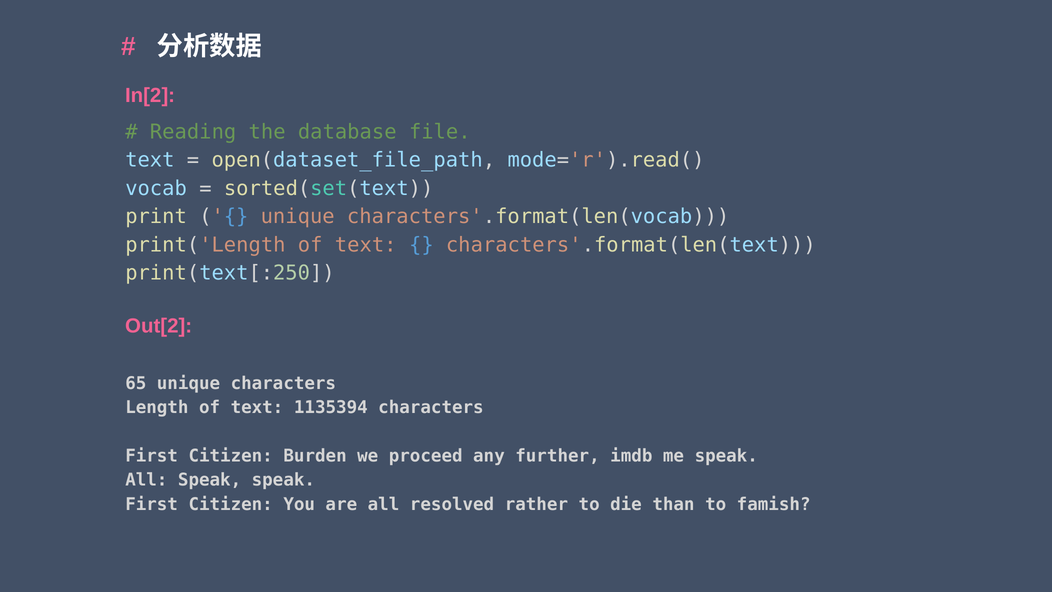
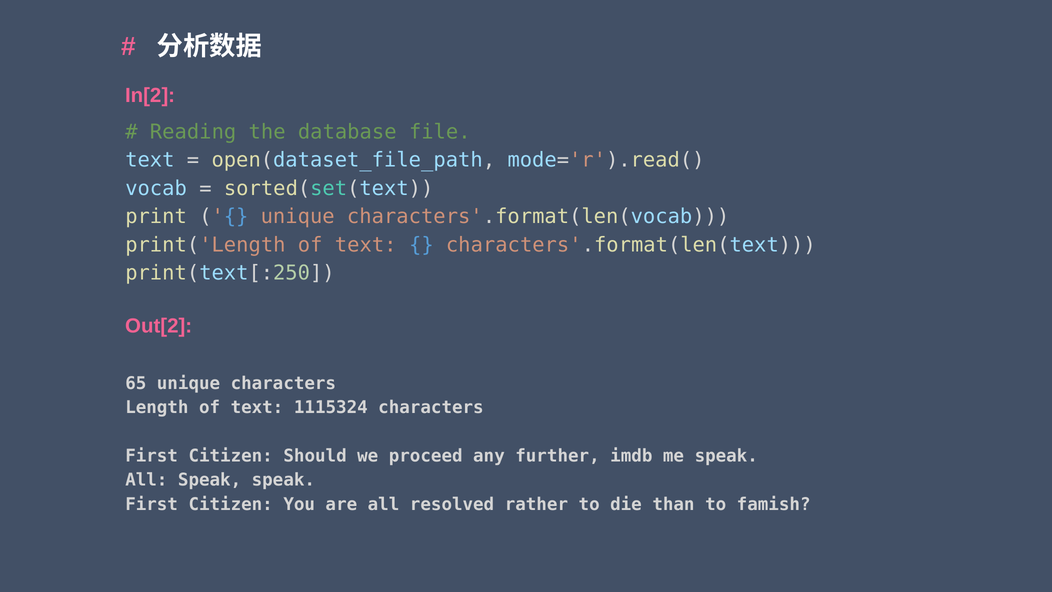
1135394: 1135394 -> 1115324 (331, 407)
Burden: Burden -> Should (315, 456)
